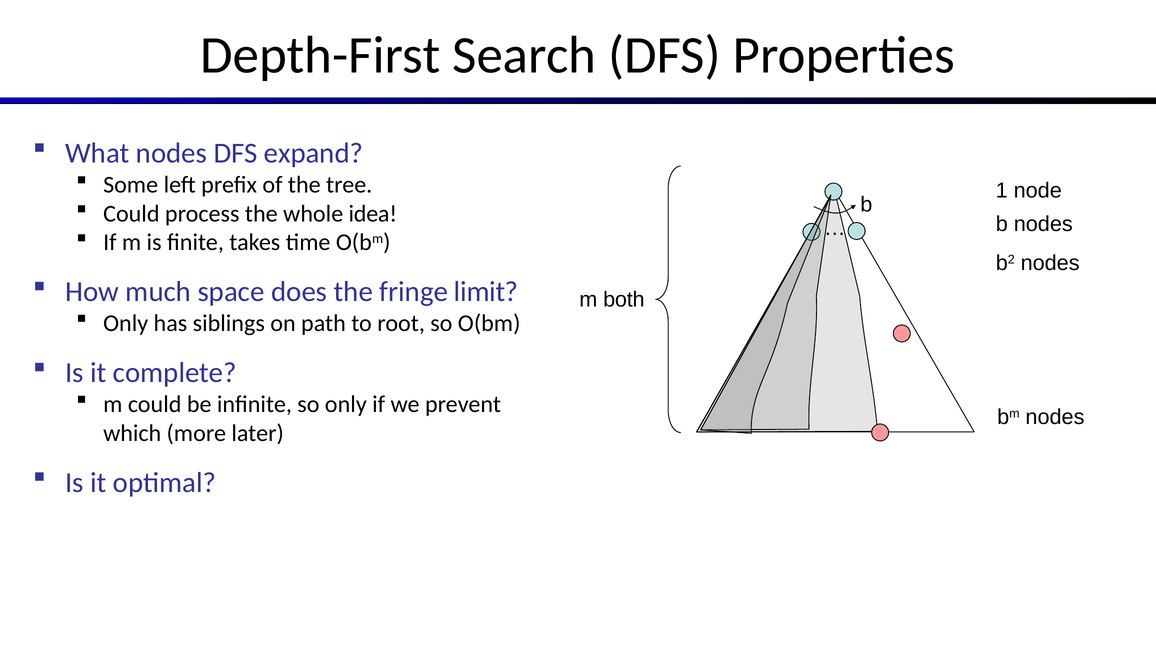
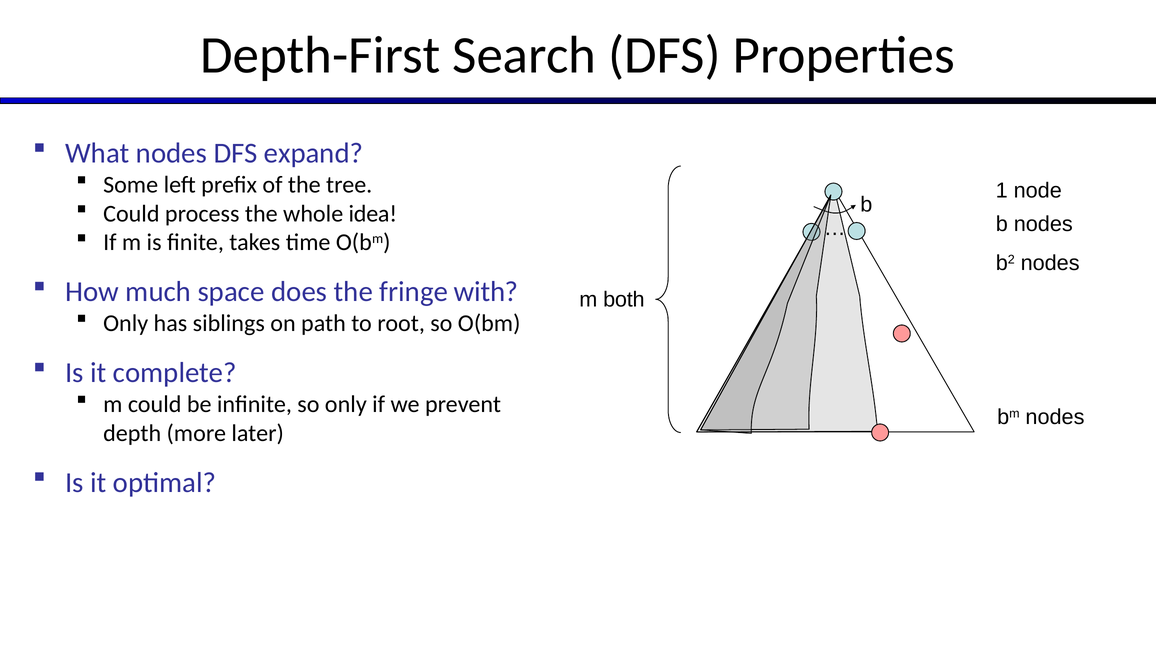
limit: limit -> with (486, 292)
which: which -> depth (132, 433)
